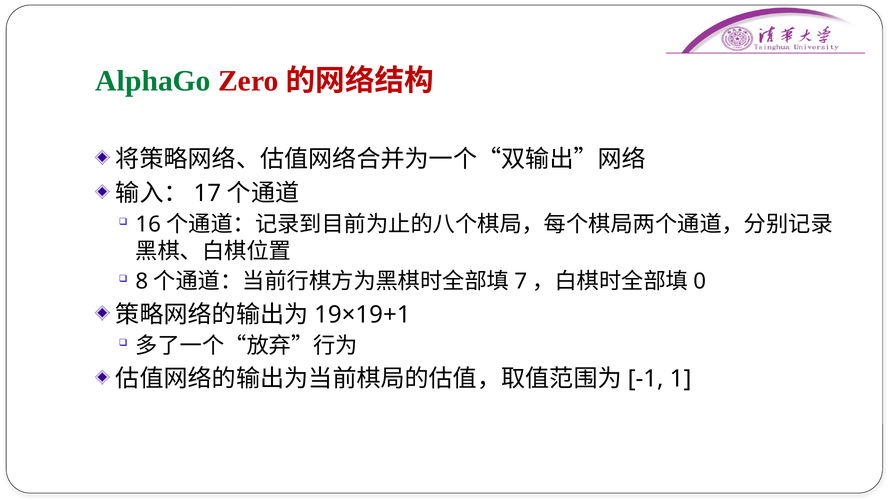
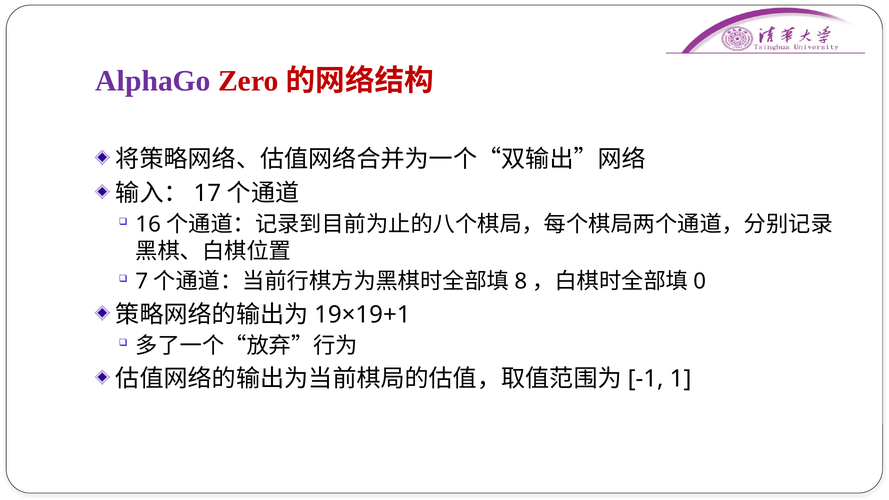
AlphaGo colour: green -> purple (153, 81)
8: 8 -> 7 (142, 281)
7: 7 -> 8 (521, 281)
